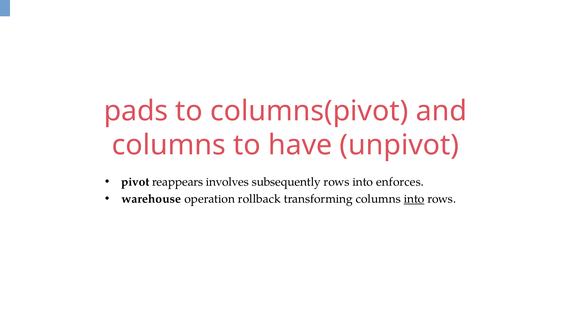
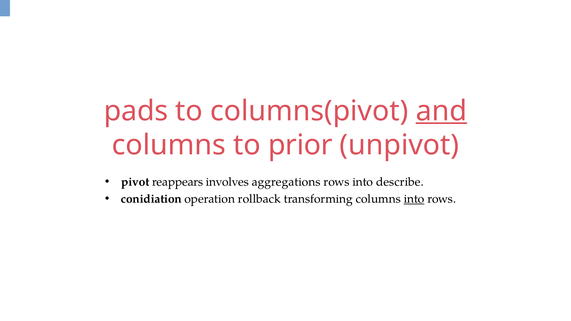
and underline: none -> present (441, 111)
have: have -> prior (300, 145)
subsequently: subsequently -> aggregations (286, 182)
enforces: enforces -> describe (400, 182)
warehouse: warehouse -> conidiation (151, 199)
